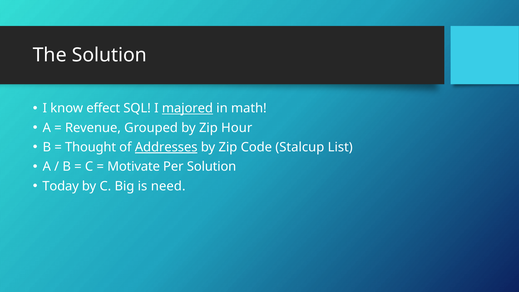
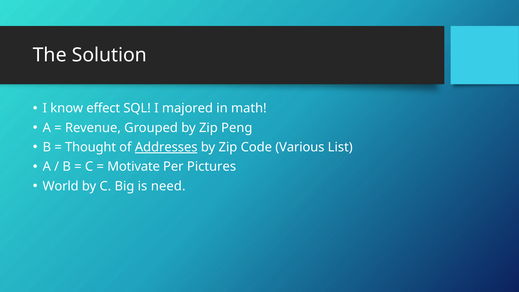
majored underline: present -> none (187, 108)
Hour: Hour -> Peng (237, 128)
Stalcup: Stalcup -> Various (300, 147)
Per Solution: Solution -> Pictures (212, 167)
Today: Today -> World (61, 186)
